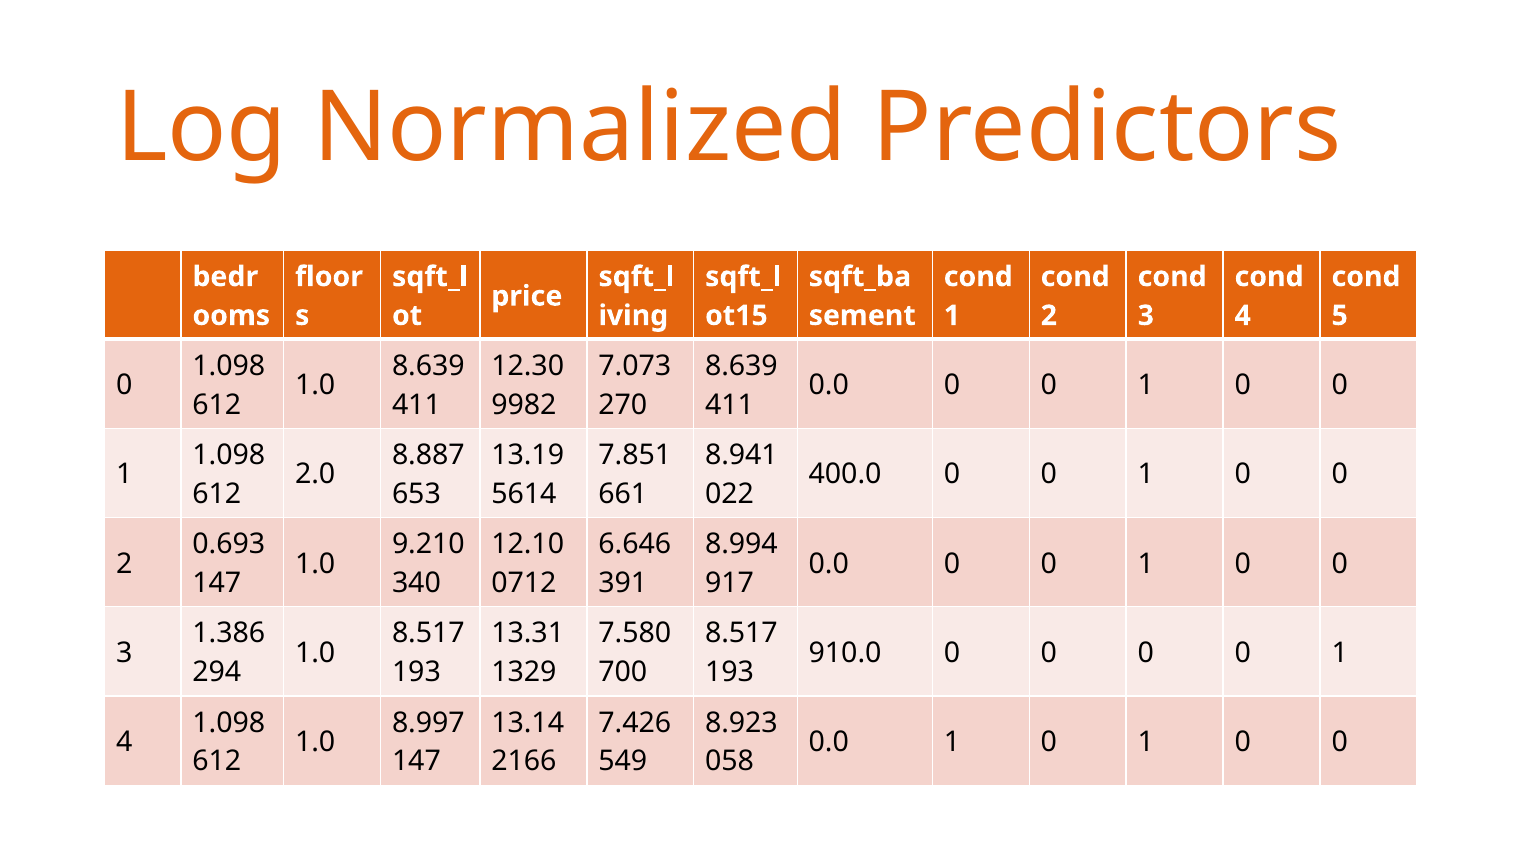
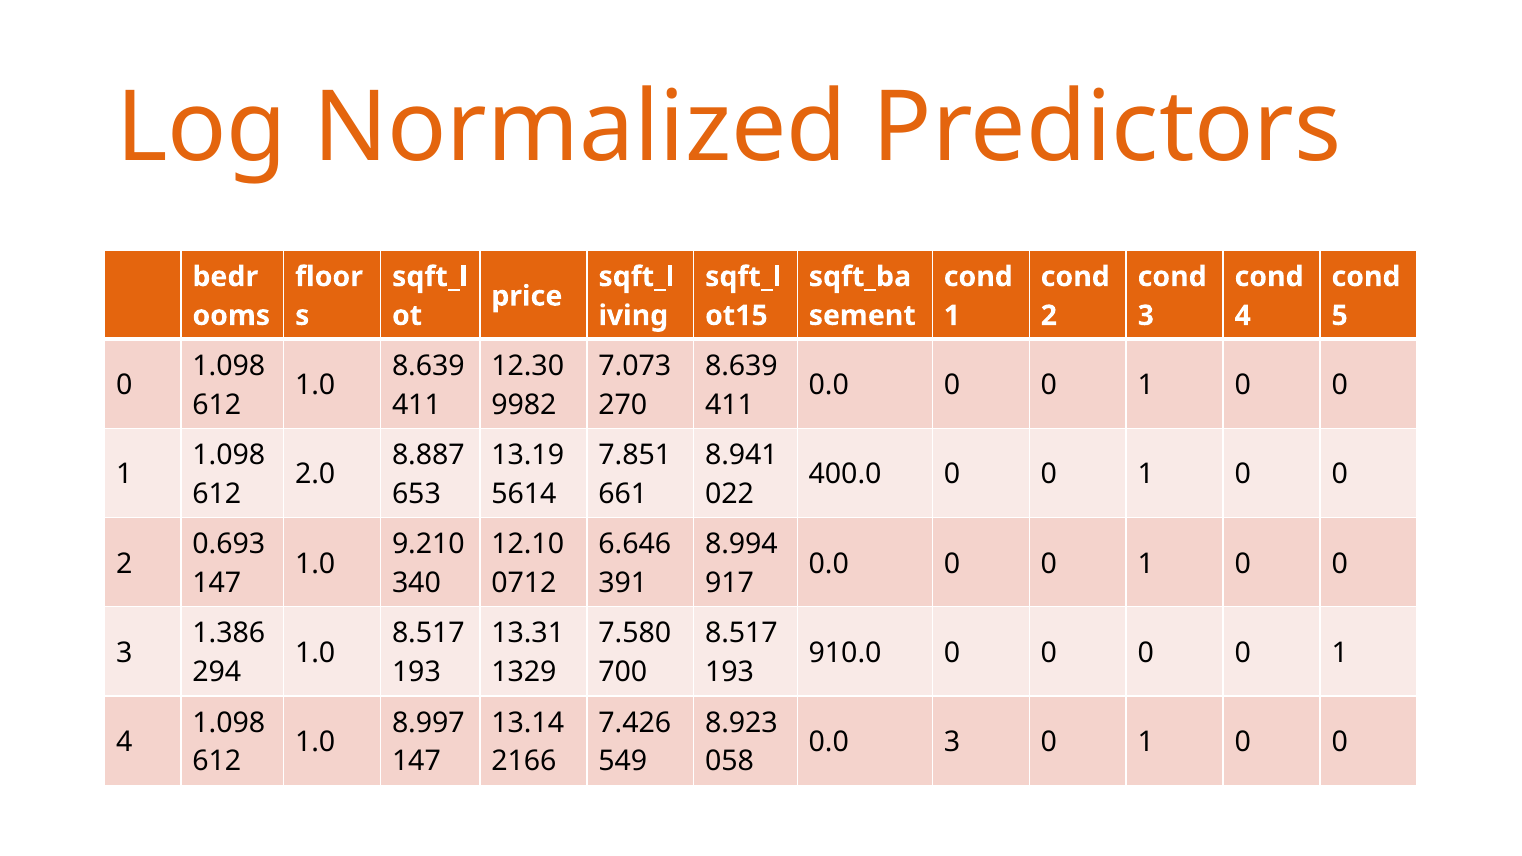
0.0 1: 1 -> 3 (952, 742)
